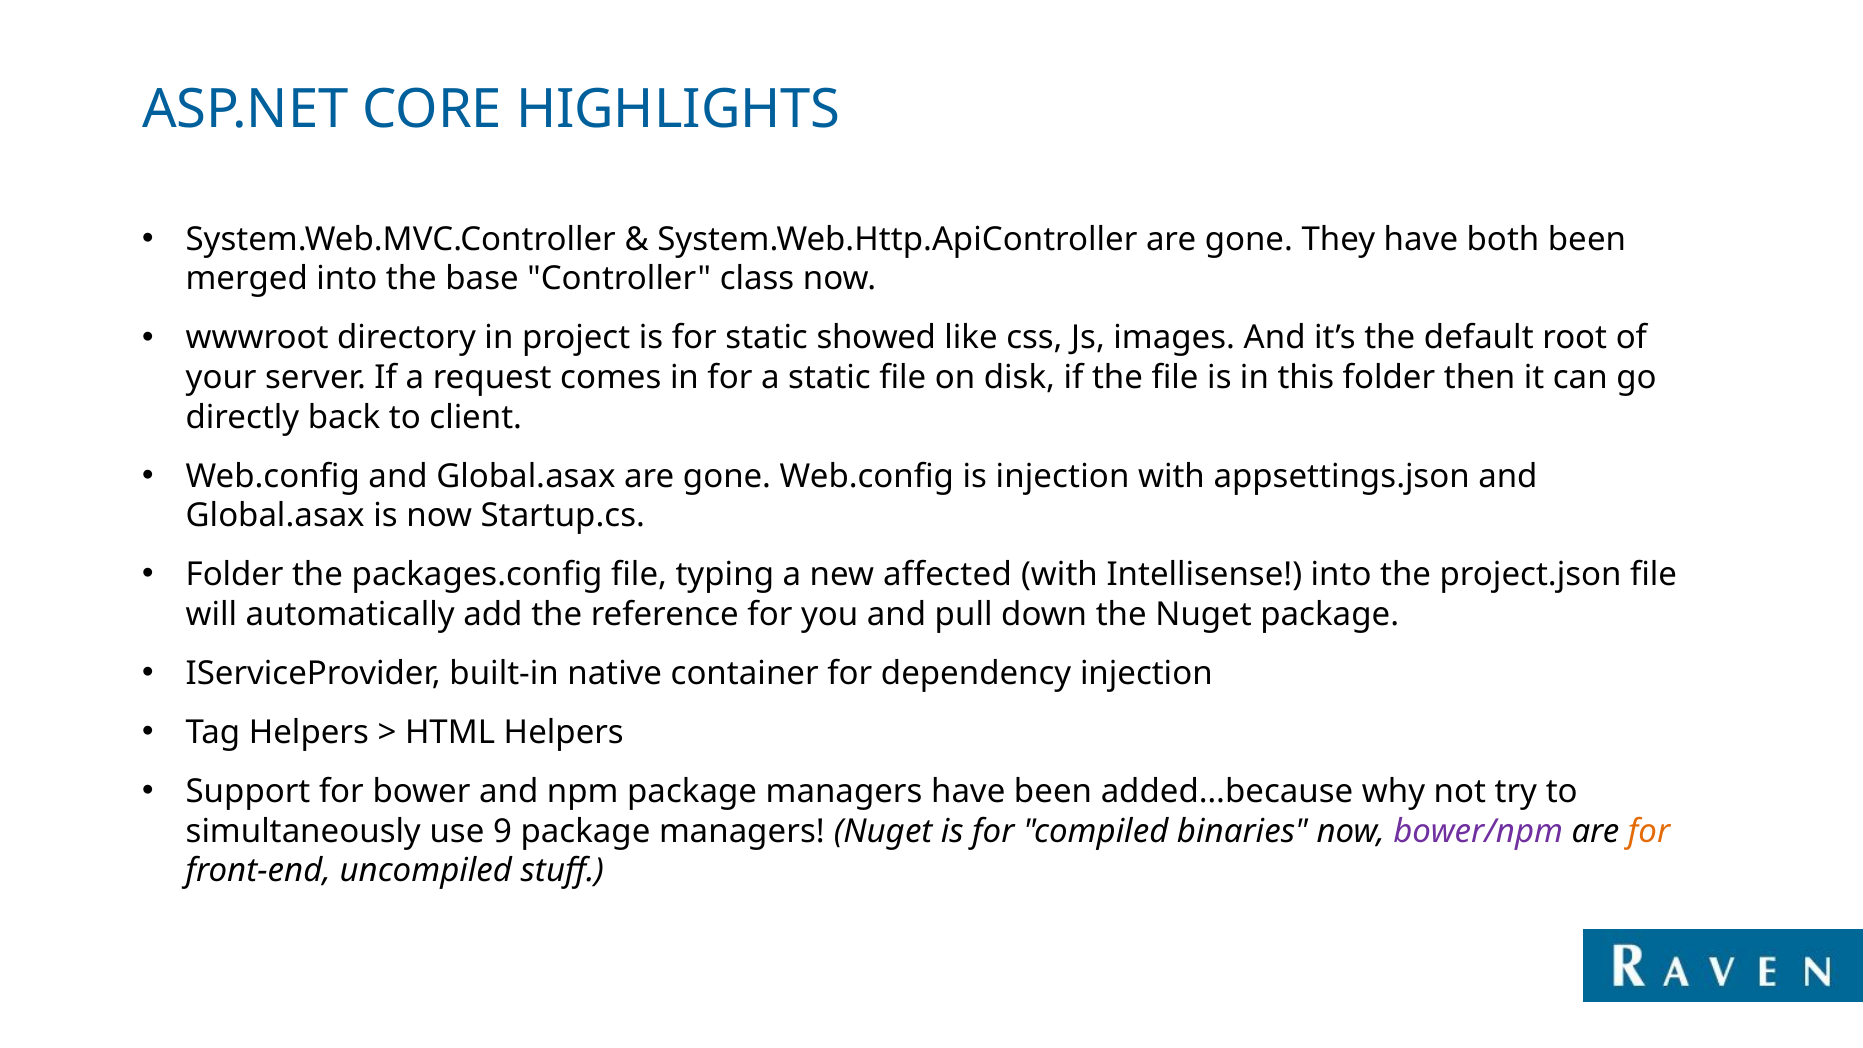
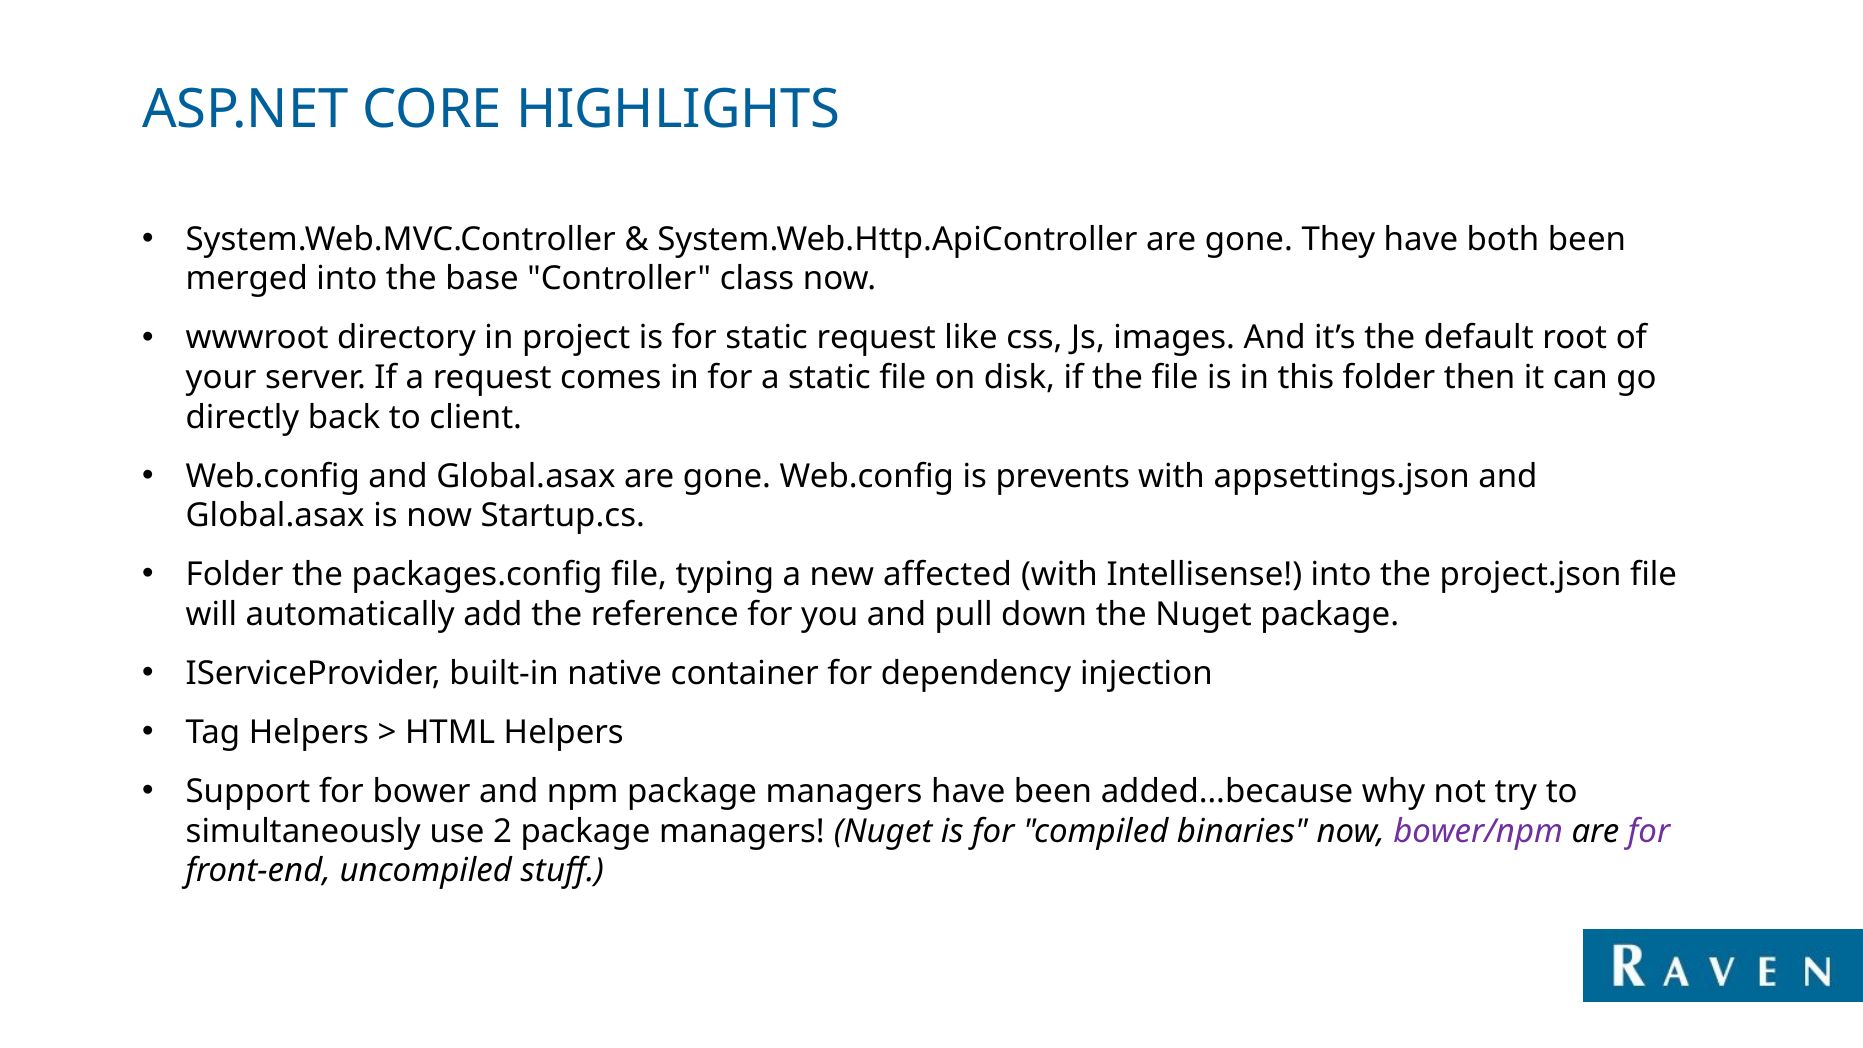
static showed: showed -> request (876, 338)
is injection: injection -> prevents (1063, 476)
9: 9 -> 2 (503, 831)
for colour: orange -> purple (1649, 831)
